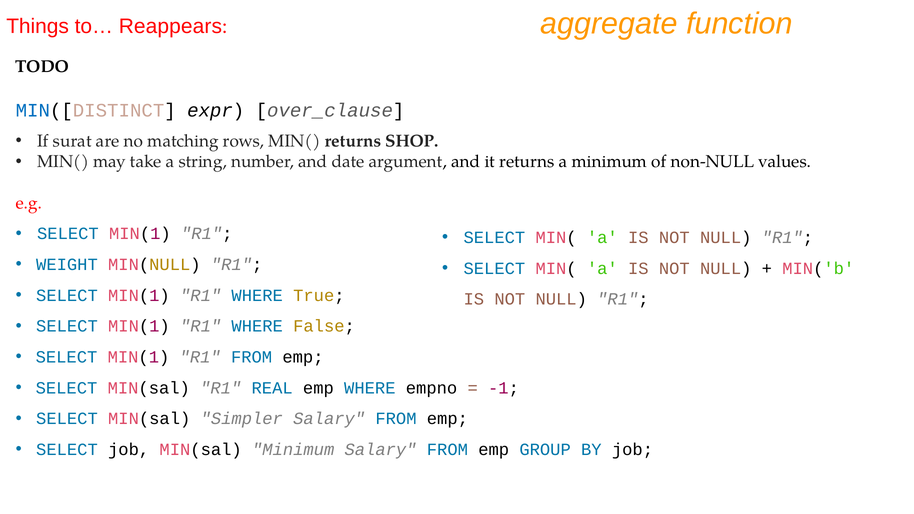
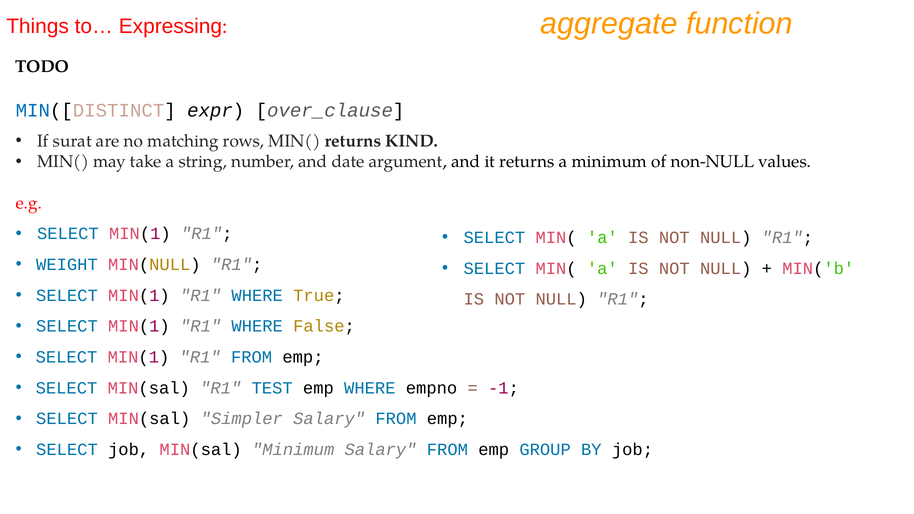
Reappears: Reappears -> Expressing (170, 26)
SHOP: SHOP -> KIND (412, 141)
REAL: REAL -> TEST (272, 388)
